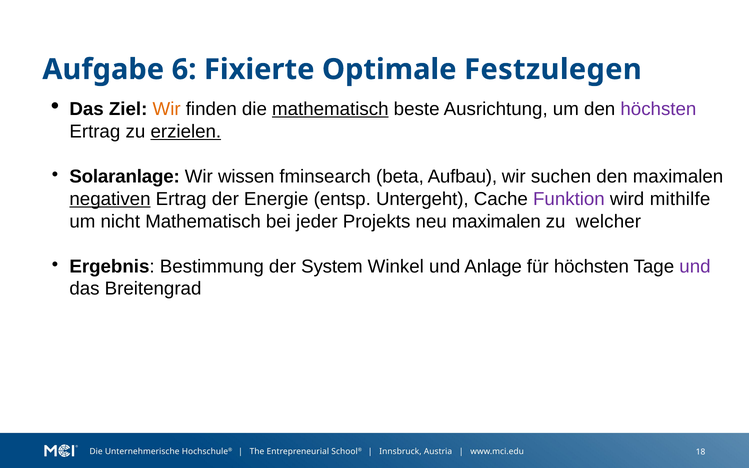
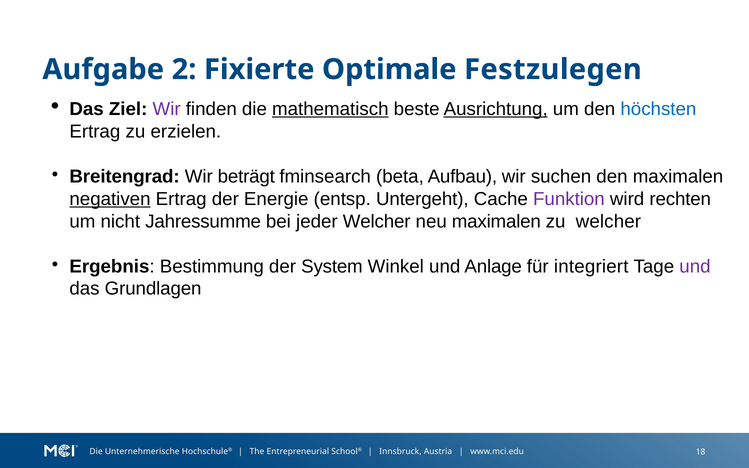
6: 6 -> 2 (184, 70)
Wir colour: orange -> purple (167, 109)
Ausrichtung underline: none -> present (496, 109)
höchsten colour: purple -> blue (658, 109)
erzielen underline: present -> none (186, 132)
Solaranlage: Solaranlage -> Breitengrad (125, 177)
wissen: wissen -> beträgt (246, 177)
mithilfe: mithilfe -> rechten (680, 199)
nicht Mathematisch: Mathematisch -> Jahressumme (203, 221)
jeder Projekts: Projekts -> Welcher (377, 221)
für höchsten: höchsten -> integriert (591, 266)
Breitengrad: Breitengrad -> Grundlagen (153, 289)
